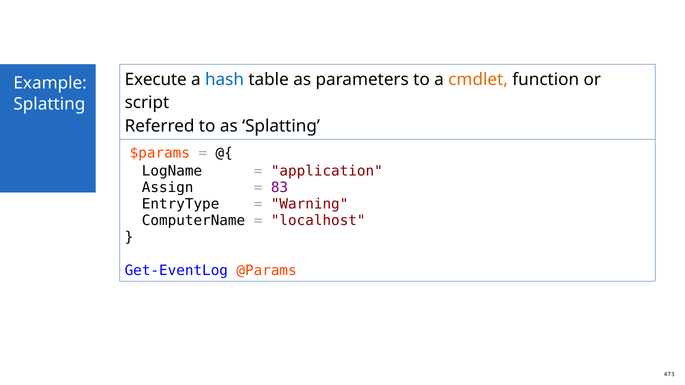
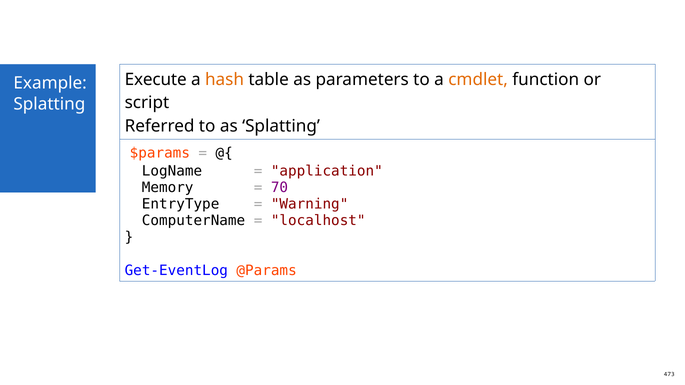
hash colour: blue -> orange (225, 79)
Assign: Assign -> Memory (168, 188)
83: 83 -> 70 (279, 188)
